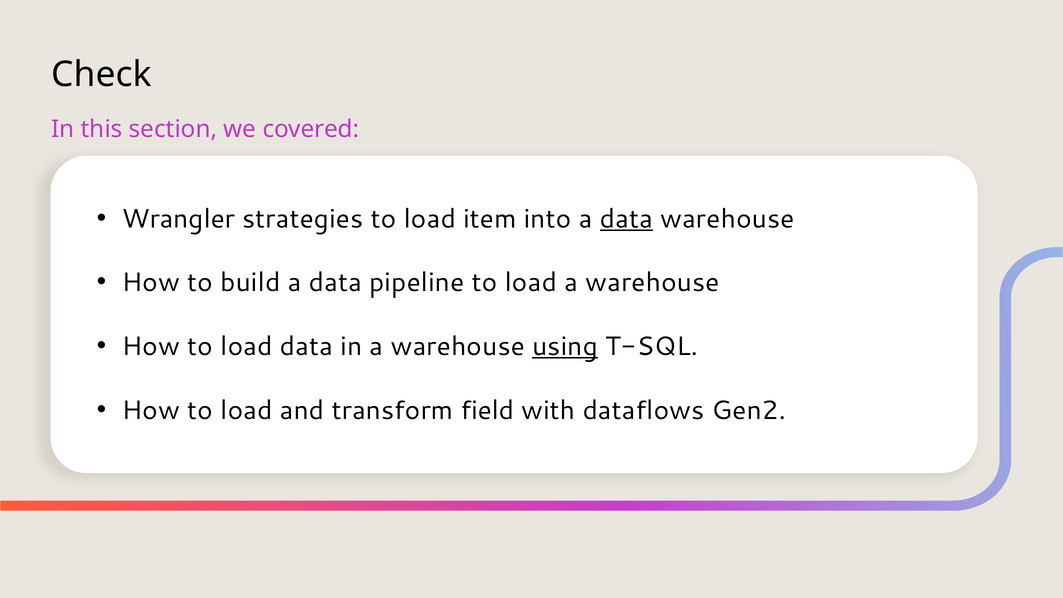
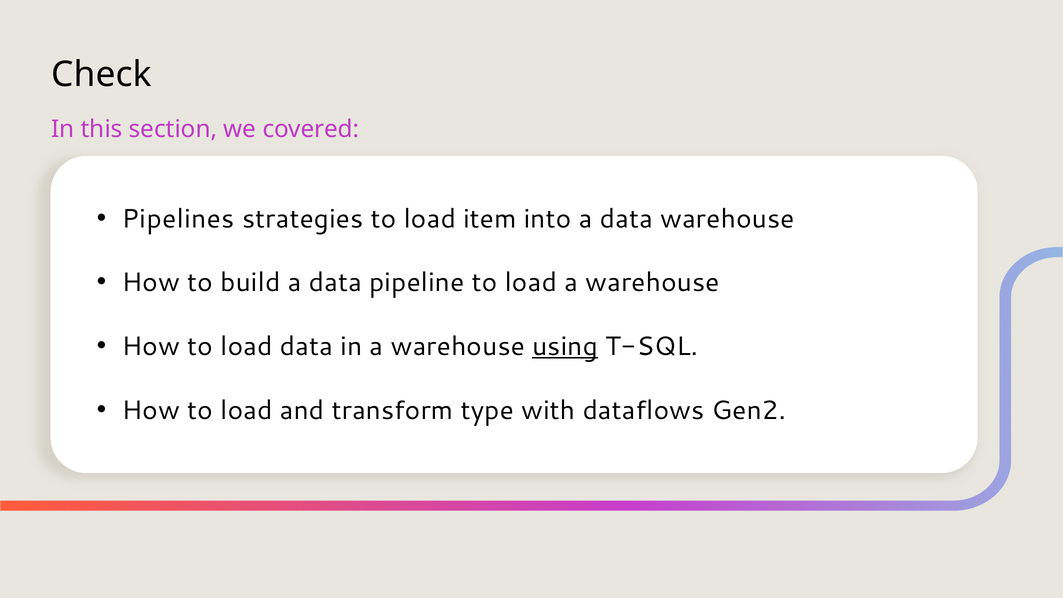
Wrangler: Wrangler -> Pipelines (178, 219)
data underline: present -> none (626, 219)
field: field -> type (487, 410)
